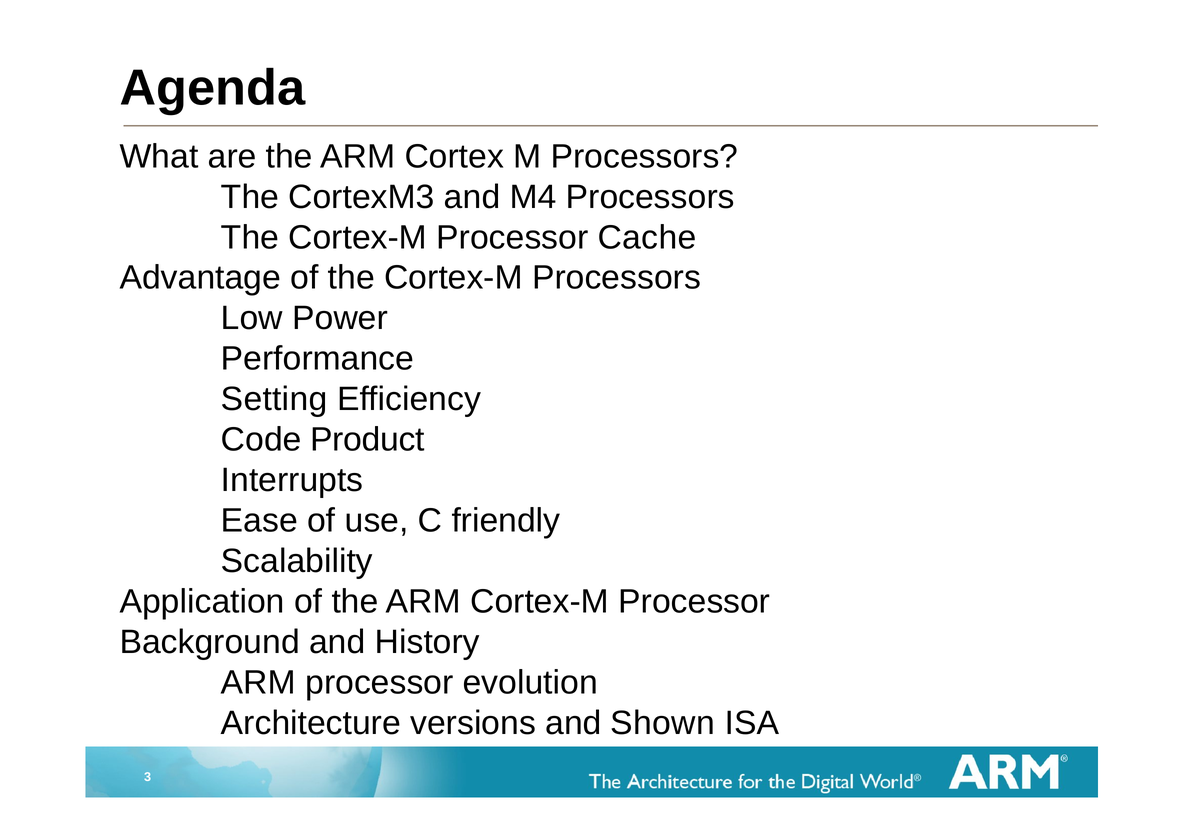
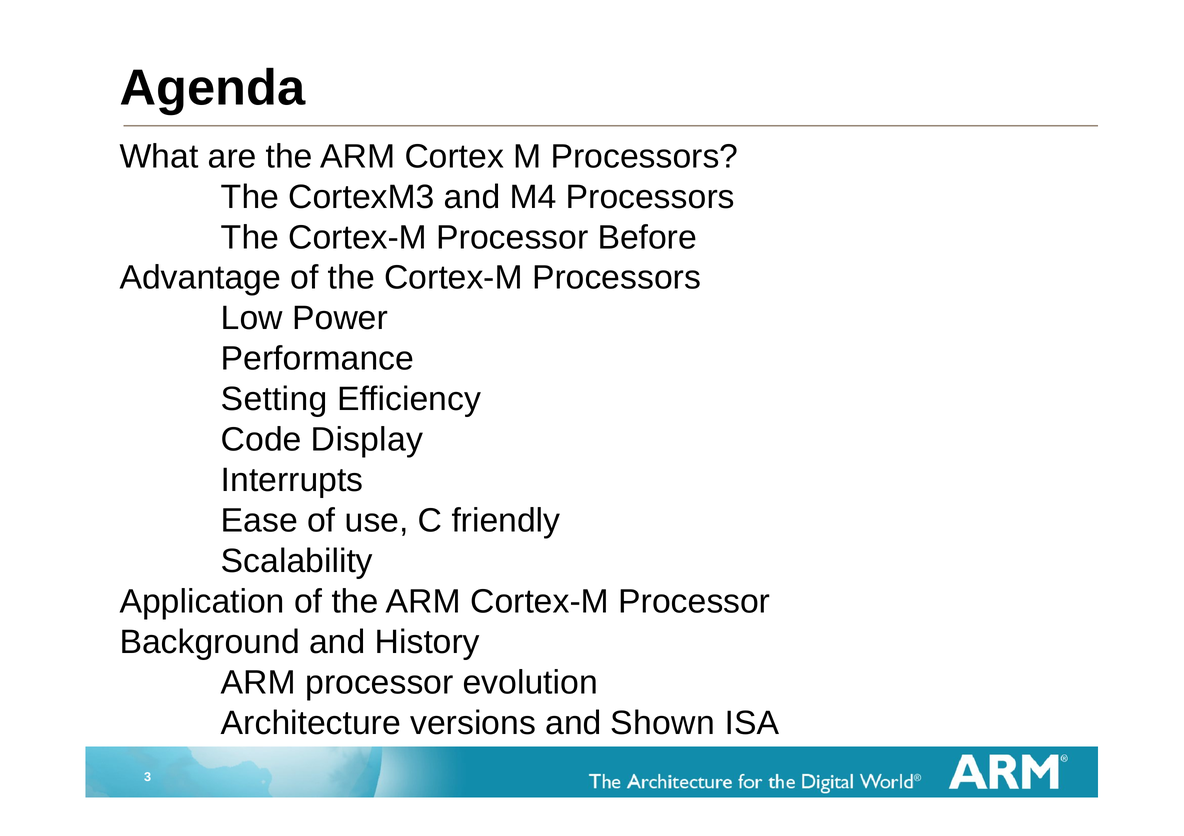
Cache: Cache -> Before (647, 238)
Product: Product -> Display (367, 440)
